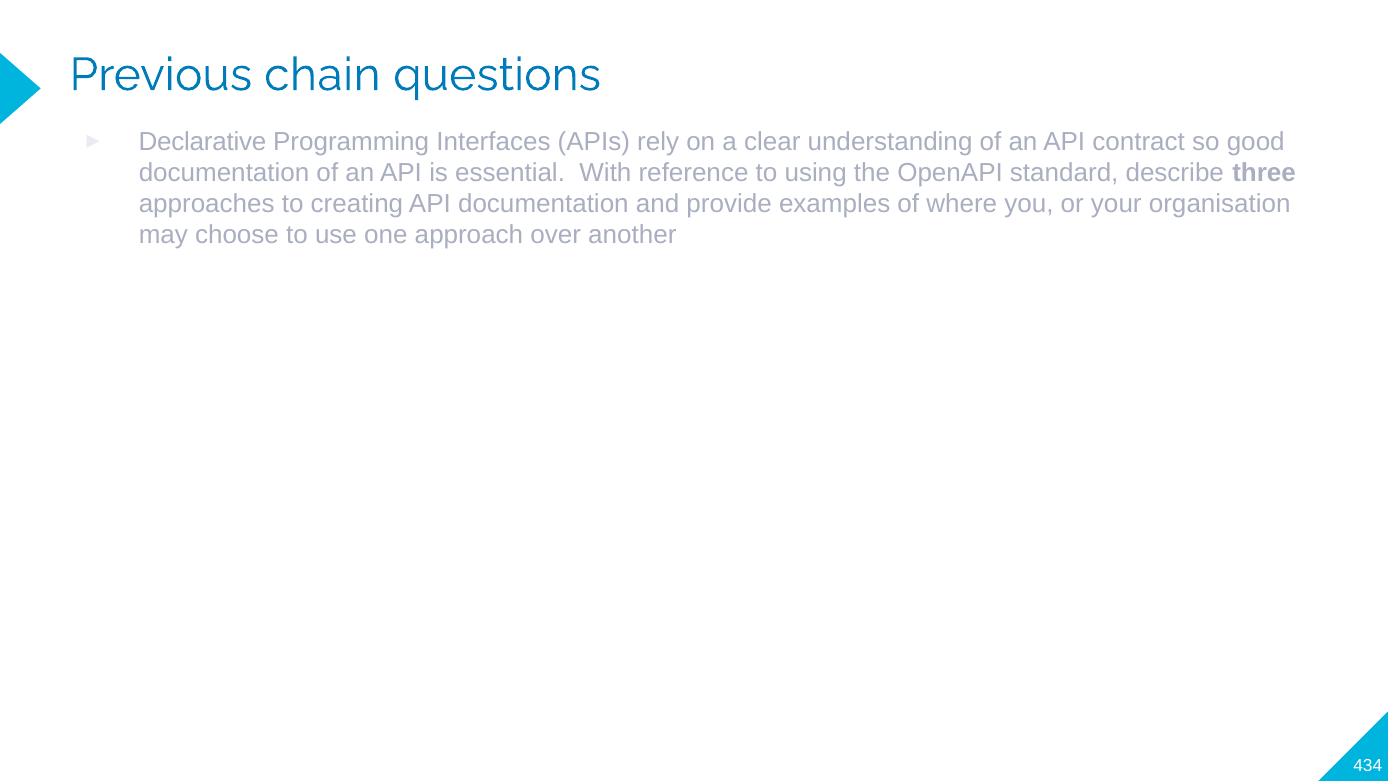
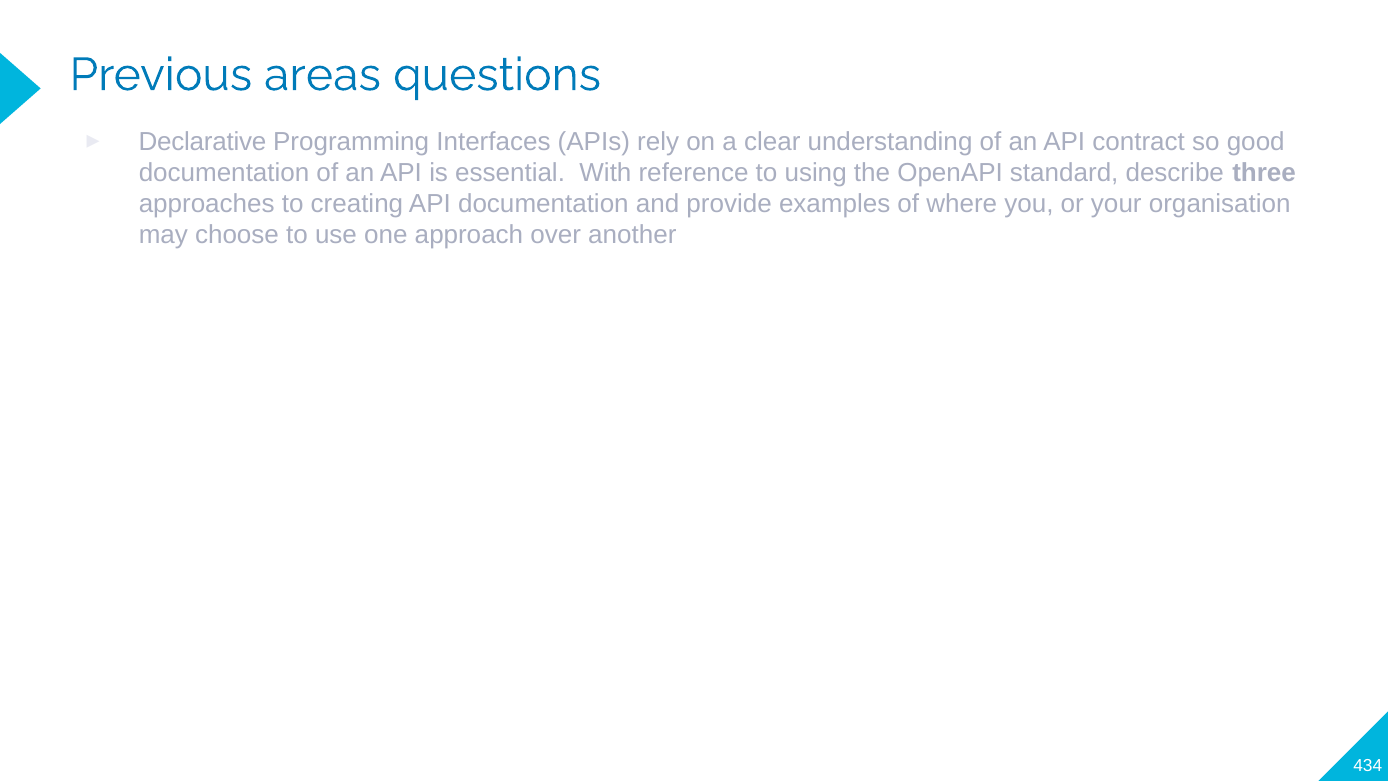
chain: chain -> areas (323, 75)
